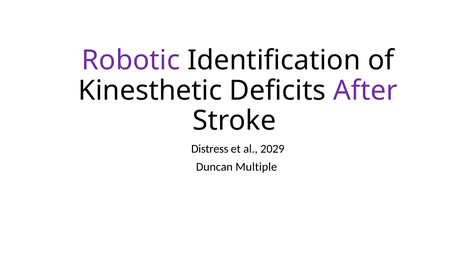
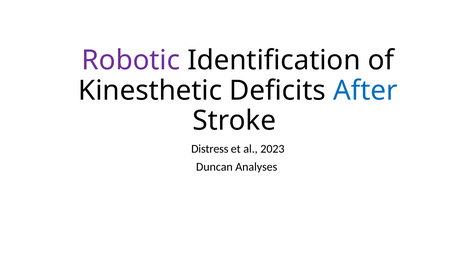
After colour: purple -> blue (365, 90)
2029: 2029 -> 2023 (272, 149)
Multiple: Multiple -> Analyses (256, 167)
